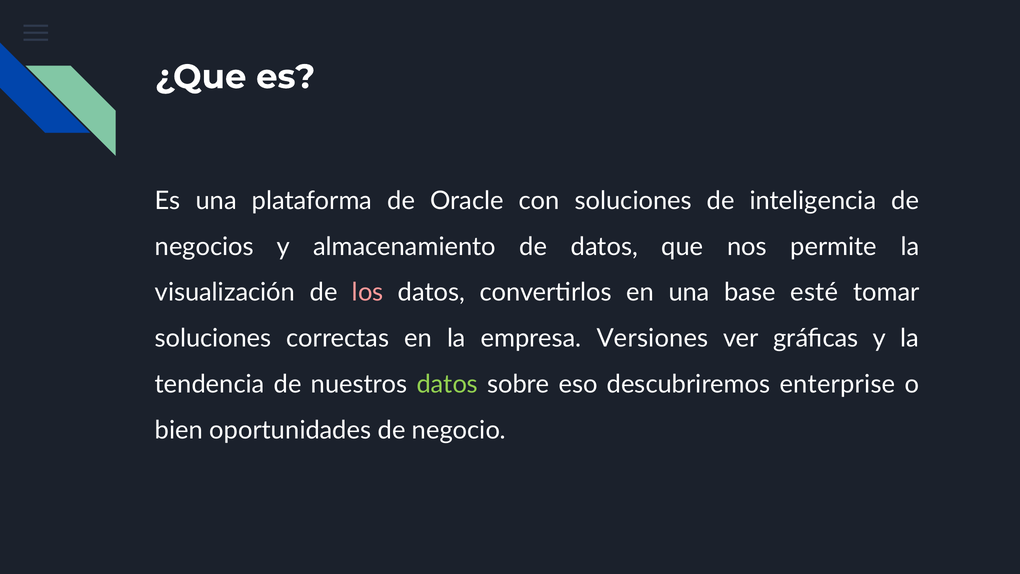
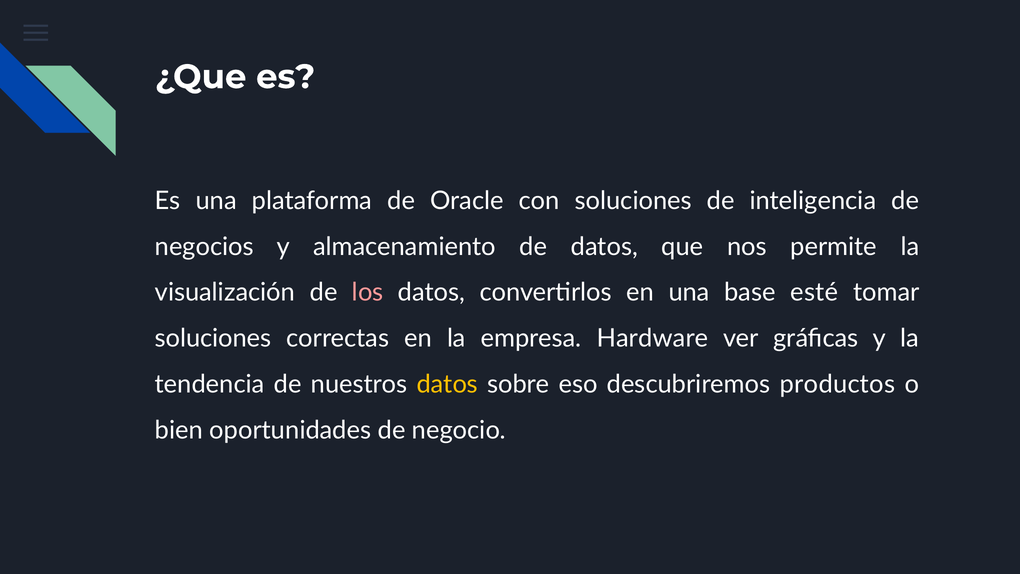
Versiones: Versiones -> Hardware (652, 338)
datos colour: light green -> yellow (447, 384)
enterprise: enterprise -> productos (837, 384)
